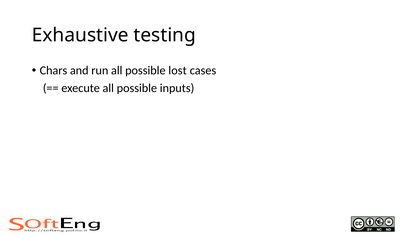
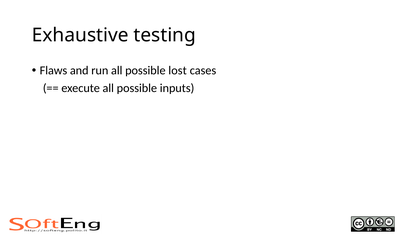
Chars: Chars -> Flaws (53, 71)
